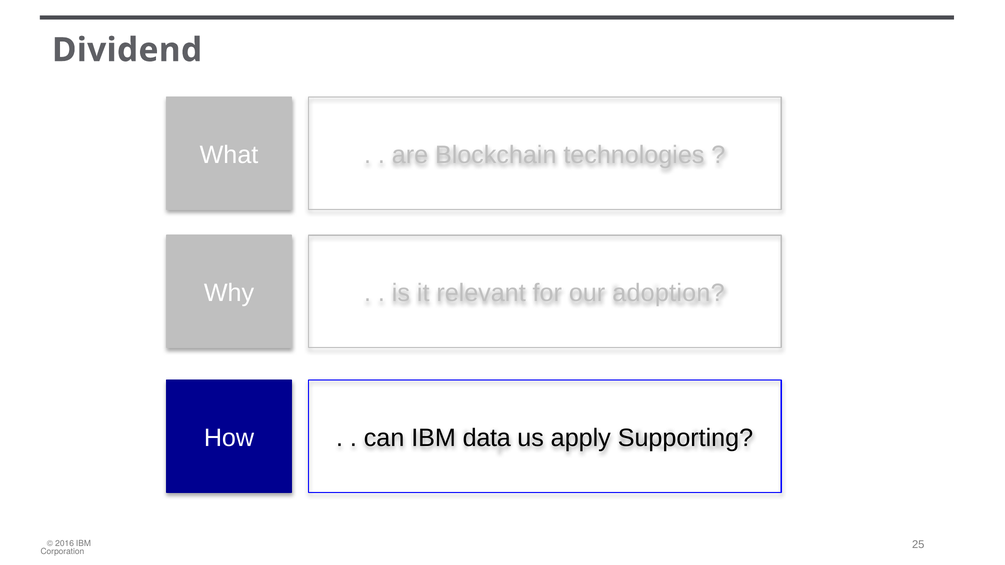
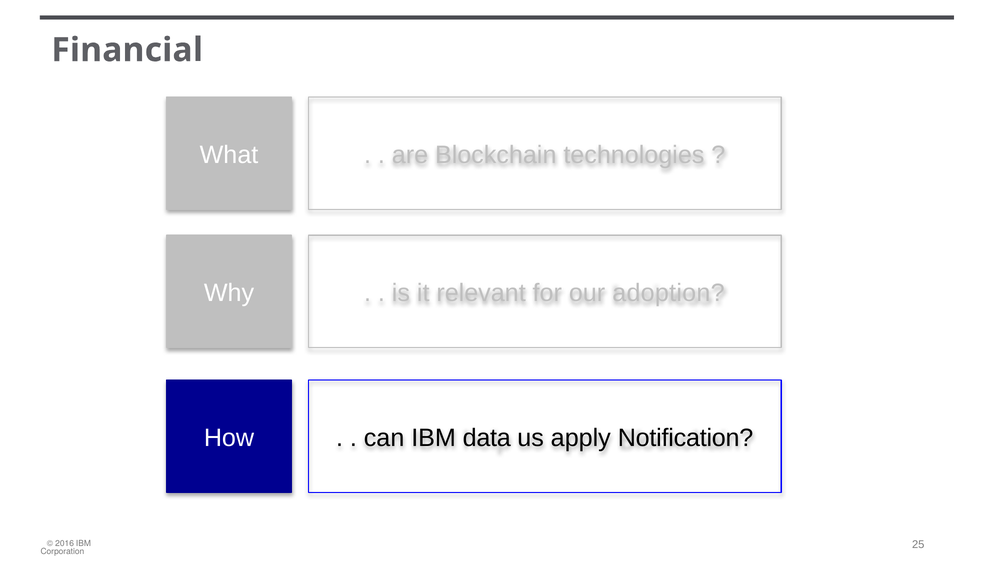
Dividend: Dividend -> Financial (127, 50)
Supporting: Supporting -> Notification (686, 438)
